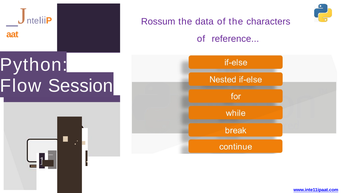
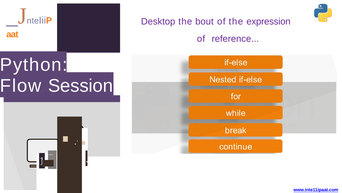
Rossum: Rossum -> Desktop (158, 21)
data: data -> bout (204, 21)
characters: characters -> expression (268, 21)
